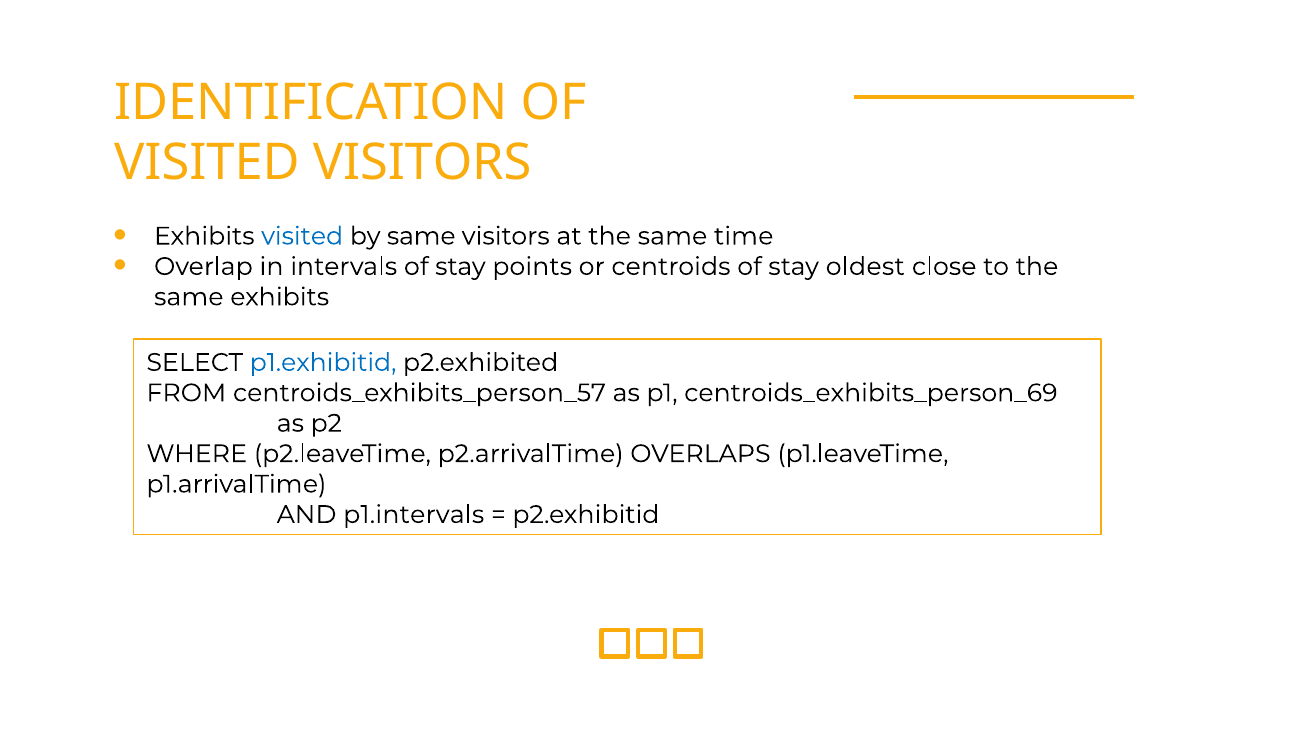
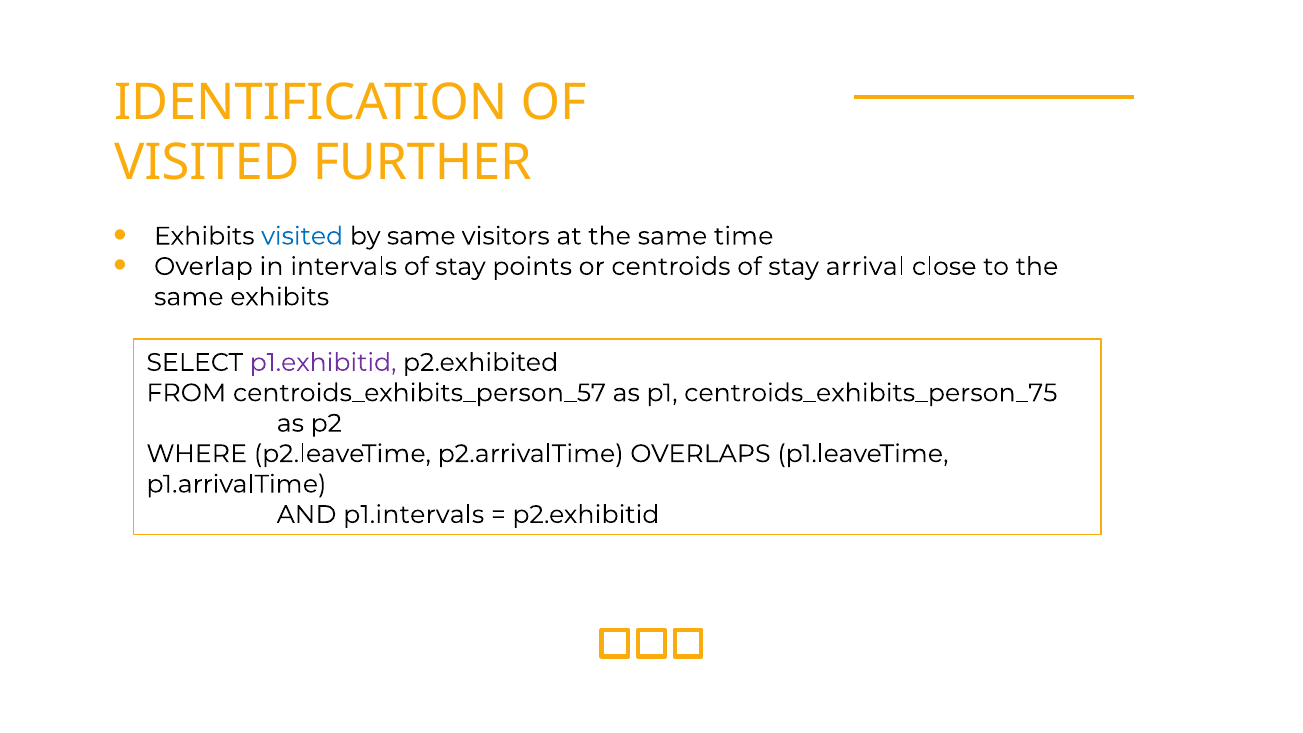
VISITED VISITORS: VISITORS -> FURTHER (422, 163)
oldest: oldest -> arrival (865, 267)
p1.exhibitid colour: blue -> purple (323, 362)
centroids_exhibits_person_69: centroids_exhibits_person_69 -> centroids_exhibits_person_75 (871, 393)
